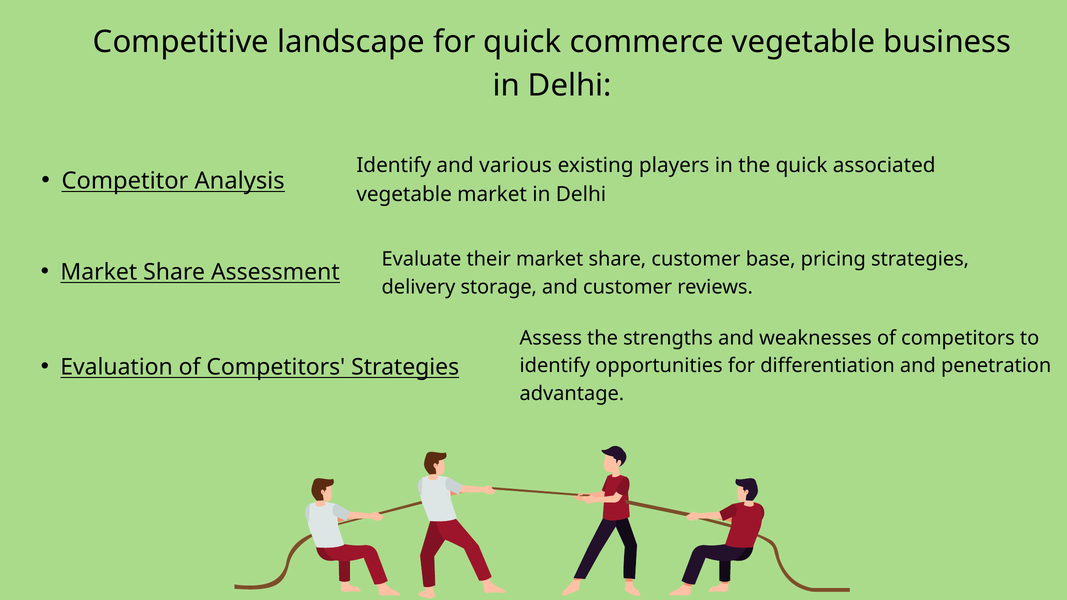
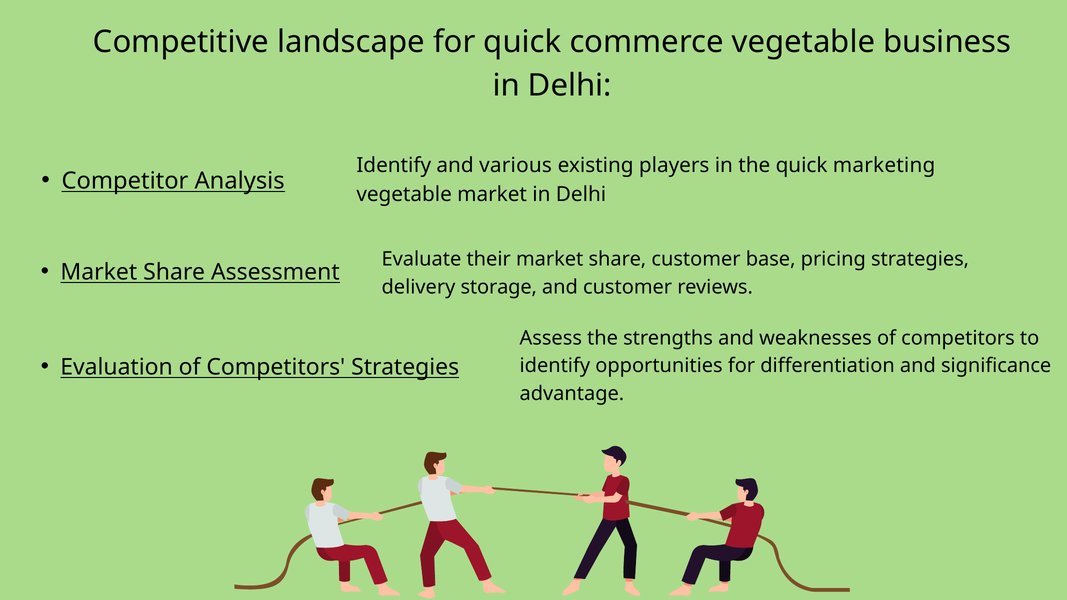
associated: associated -> marketing (884, 165)
penetration: penetration -> significance (996, 366)
